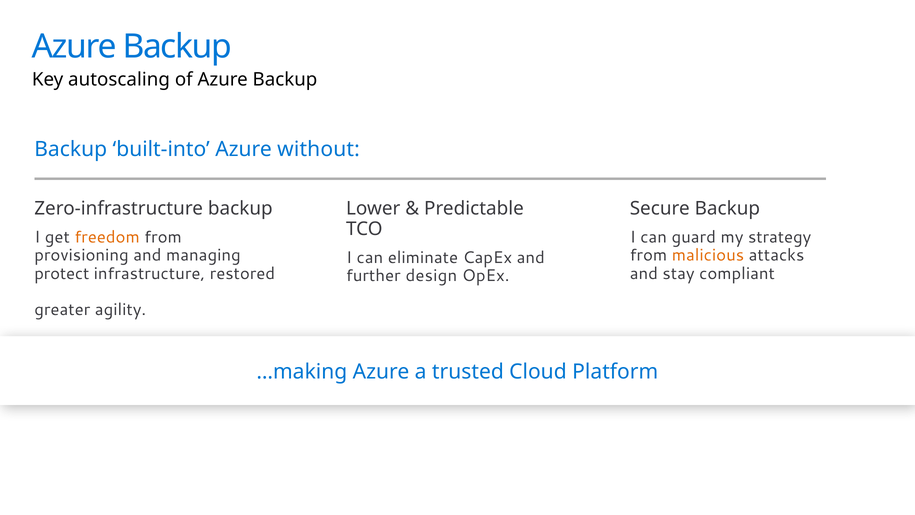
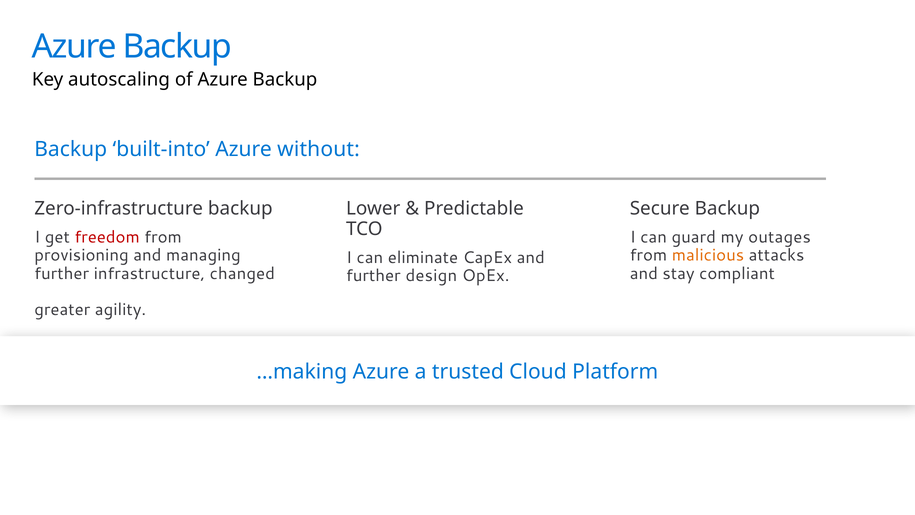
freedom colour: orange -> red (107, 237)
strategy: strategy -> outages (780, 237)
protect: protect -> further (62, 273)
restored: restored -> changed (242, 273)
